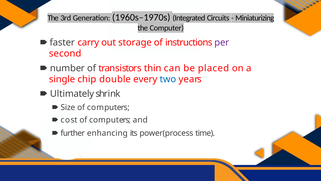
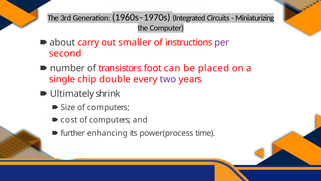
faster: faster -> about (62, 42)
storage: storage -> smaller (135, 42)
thin: thin -> foot (153, 68)
two colour: blue -> purple (168, 79)
